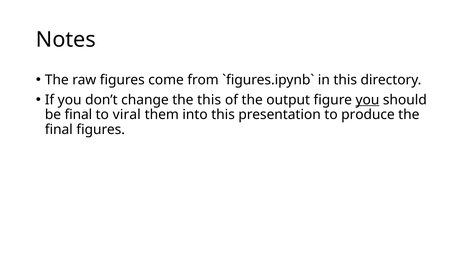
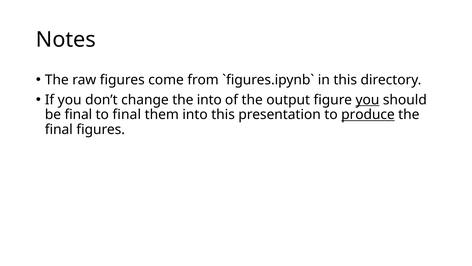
the this: this -> into (209, 100)
to viral: viral -> final (127, 114)
produce underline: none -> present (368, 114)
